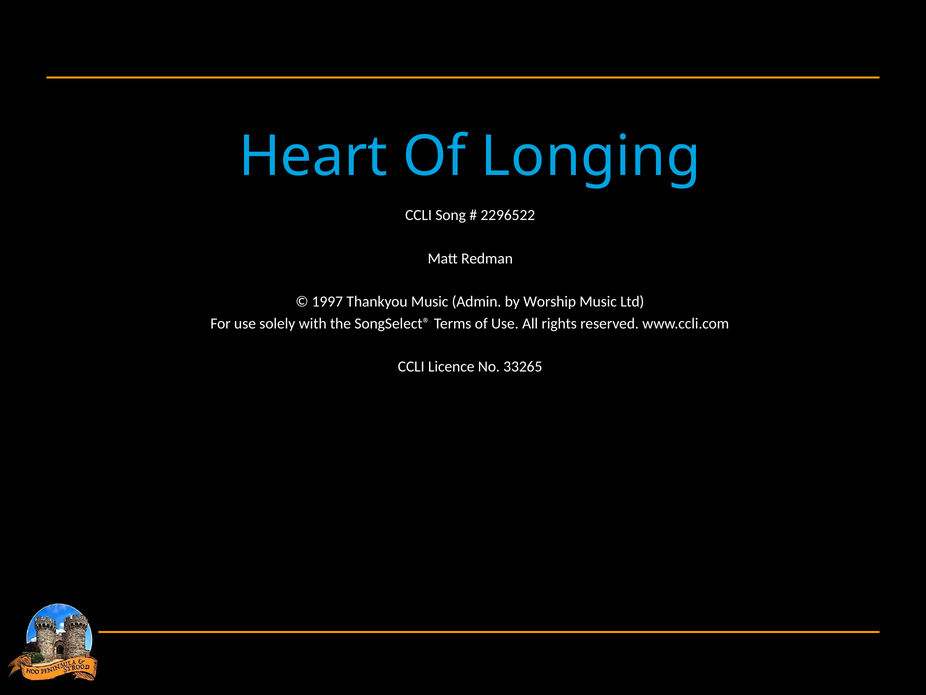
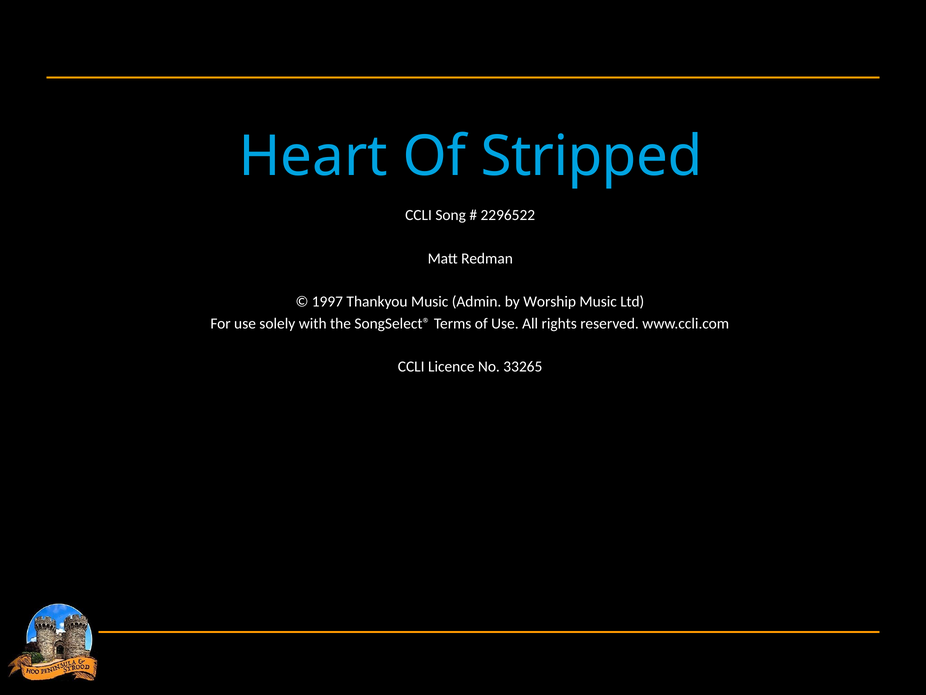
Longing: Longing -> Stripped (591, 156)
